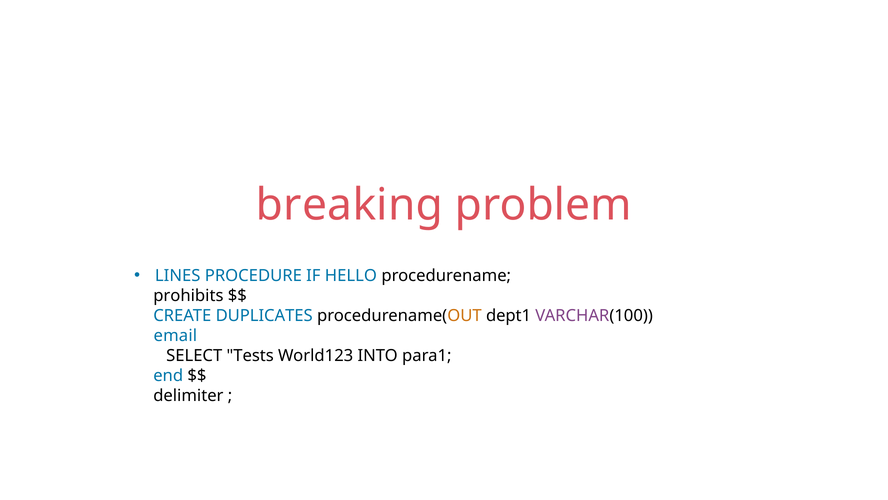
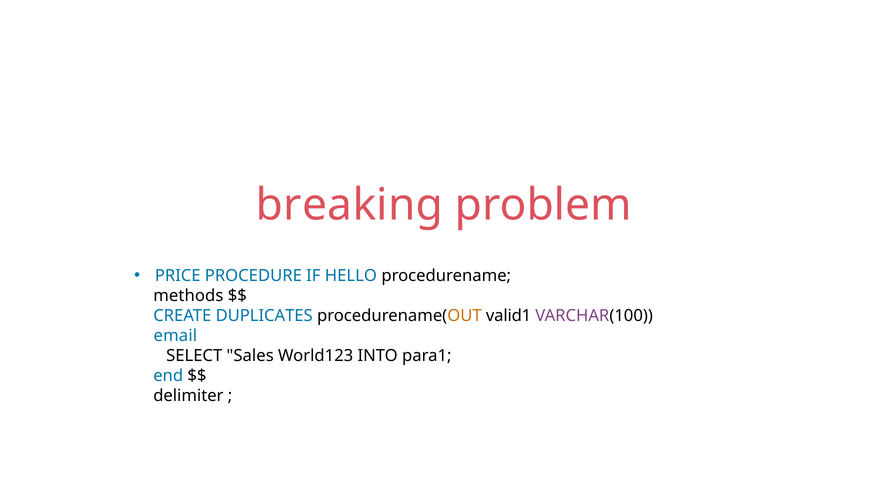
LINES: LINES -> PRICE (178, 275)
prohibits: prohibits -> methods (188, 295)
dept1: dept1 -> valid1 (509, 315)
Tests: Tests -> Sales (250, 355)
